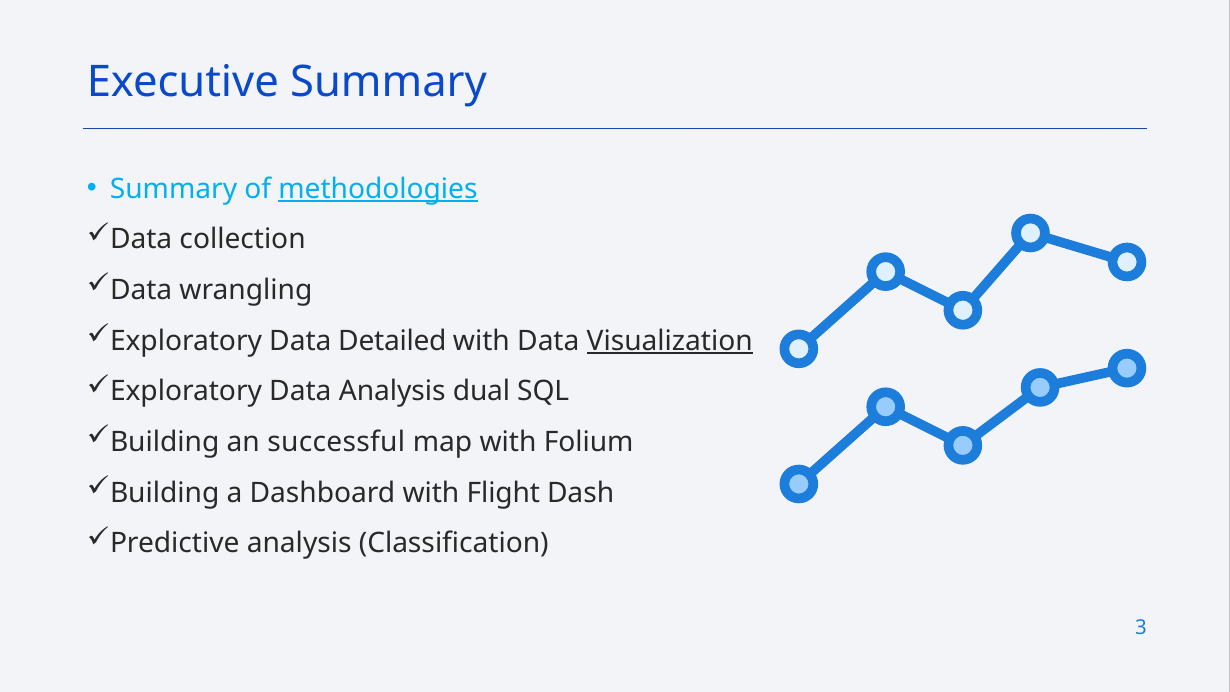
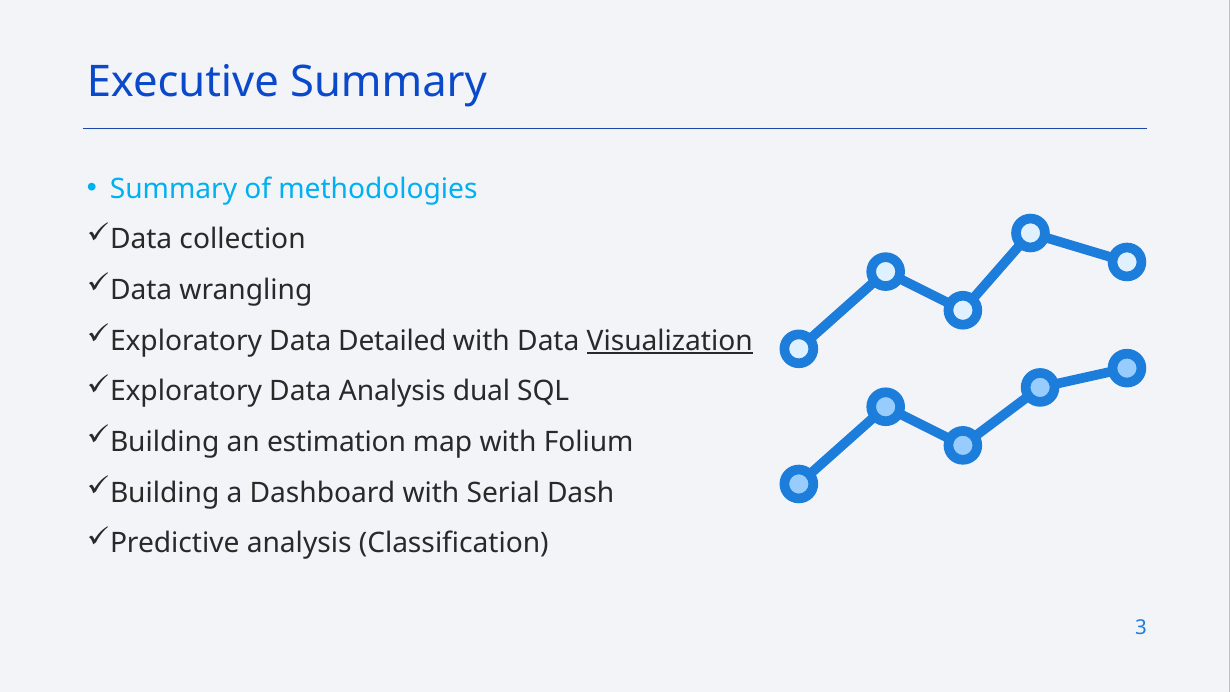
methodologies underline: present -> none (378, 189)
successful: successful -> estimation (336, 442)
Flight: Flight -> Serial (503, 493)
